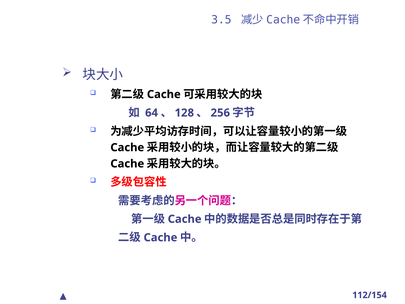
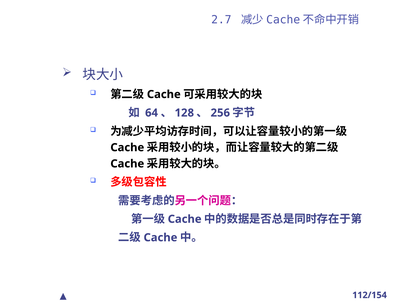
3.5: 3.5 -> 2.7 (221, 20)
